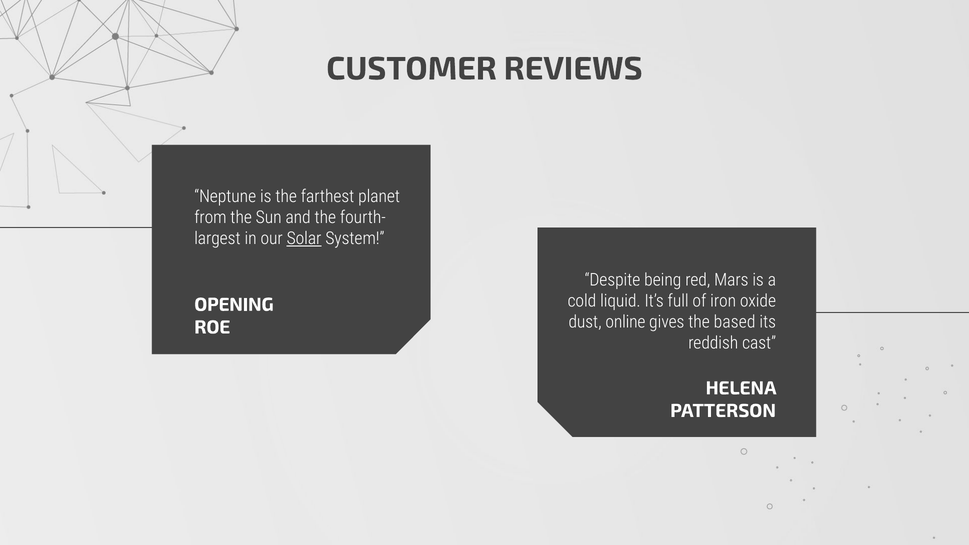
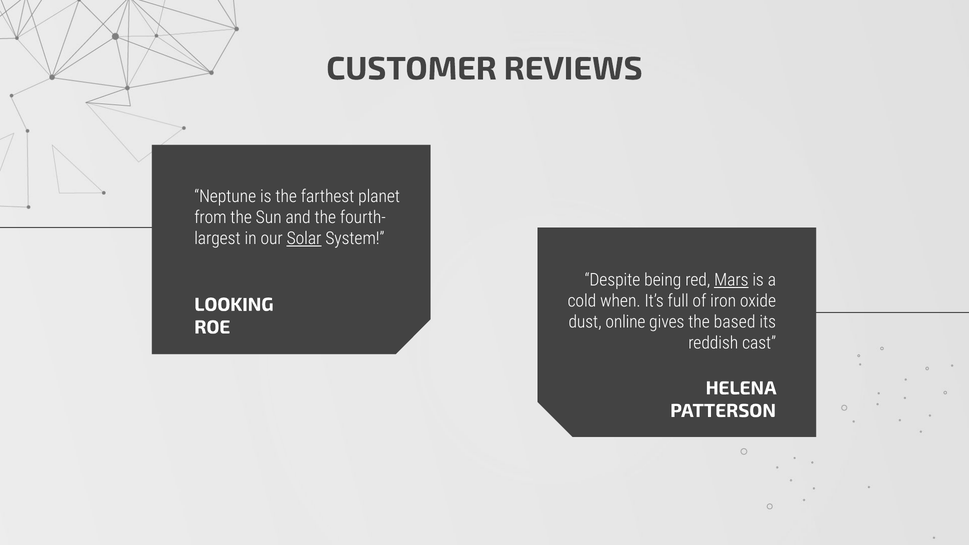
Mars underline: none -> present (731, 280)
liquid: liquid -> when (620, 301)
OPENING: OPENING -> LOOKING (234, 305)
